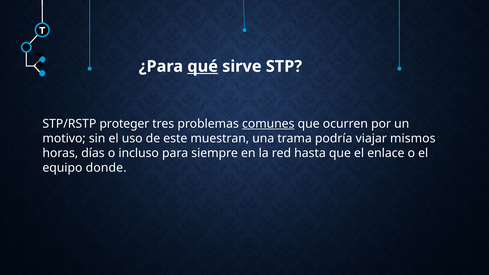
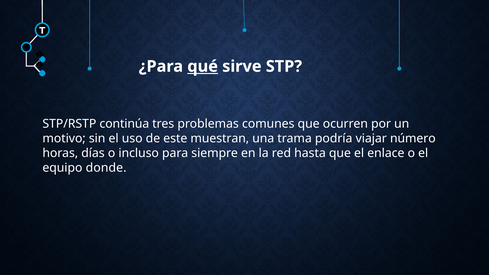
proteger: proteger -> continúa (124, 124)
comunes underline: present -> none (268, 124)
mismos: mismos -> número (413, 138)
